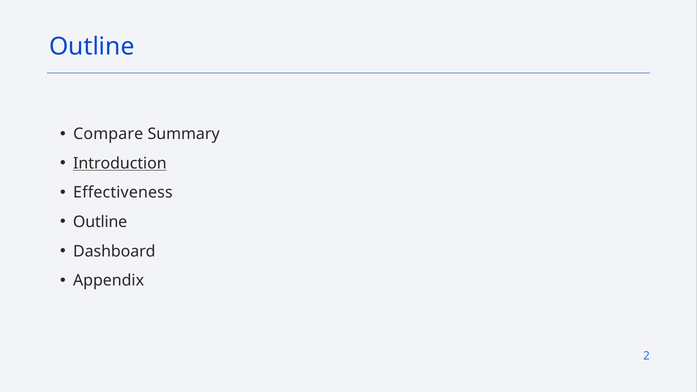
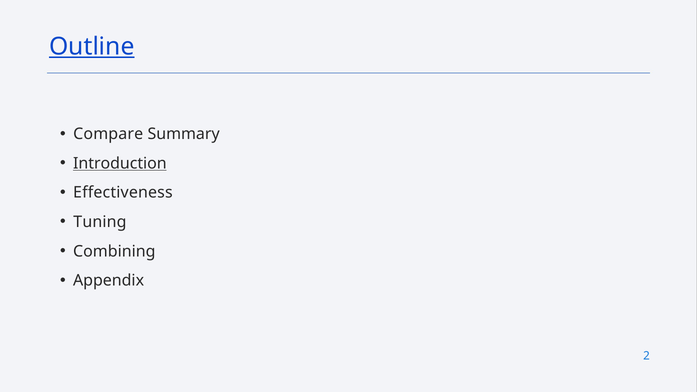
Outline underline: none -> present (92, 47)
Outline: Outline -> Tuning (100, 222)
Dashboard: Dashboard -> Combining (114, 251)
